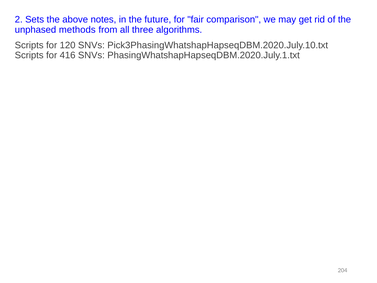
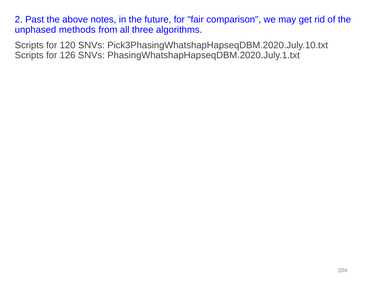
Sets: Sets -> Past (35, 19)
416: 416 -> 126 (68, 55)
